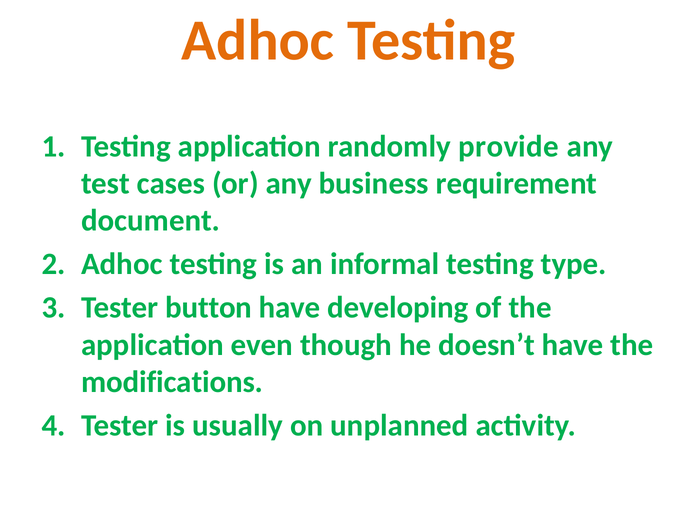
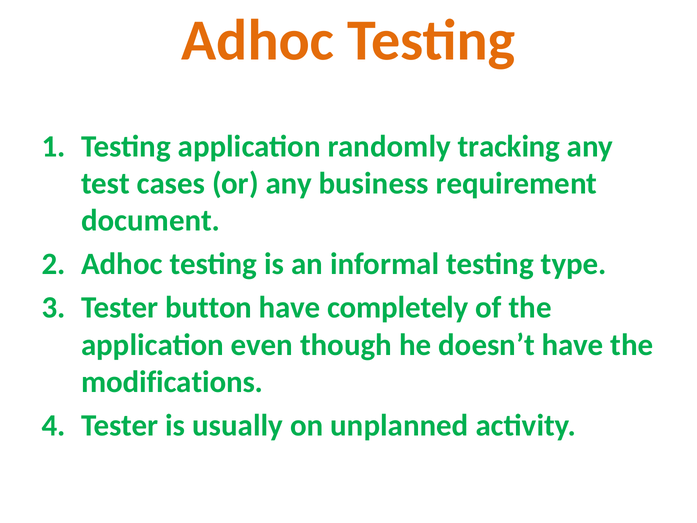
provide: provide -> tracking (509, 146)
developing: developing -> completely (398, 307)
